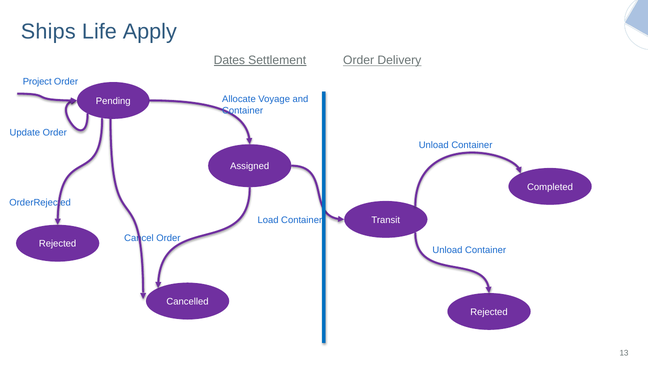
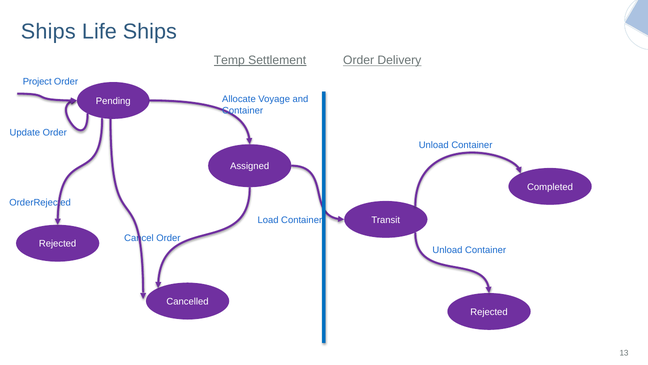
Life Apply: Apply -> Ships (150, 32)
Dates: Dates -> Temp (229, 60)
